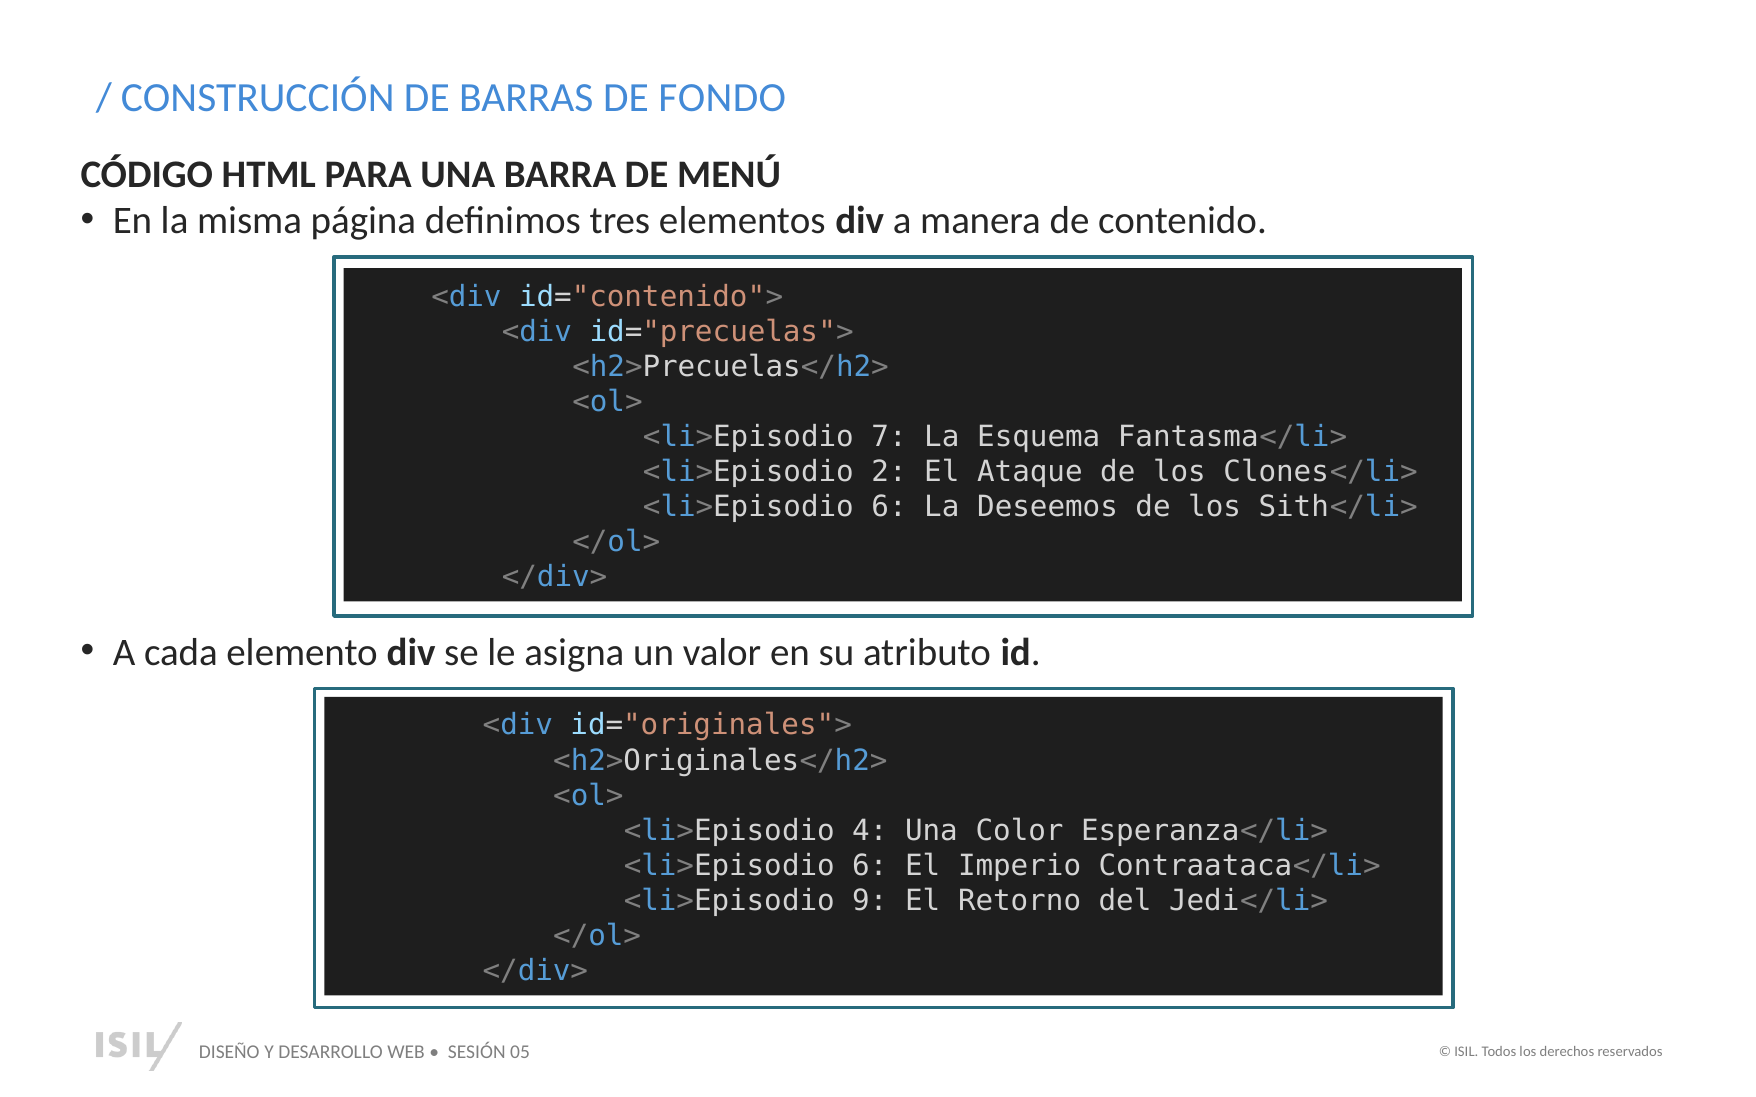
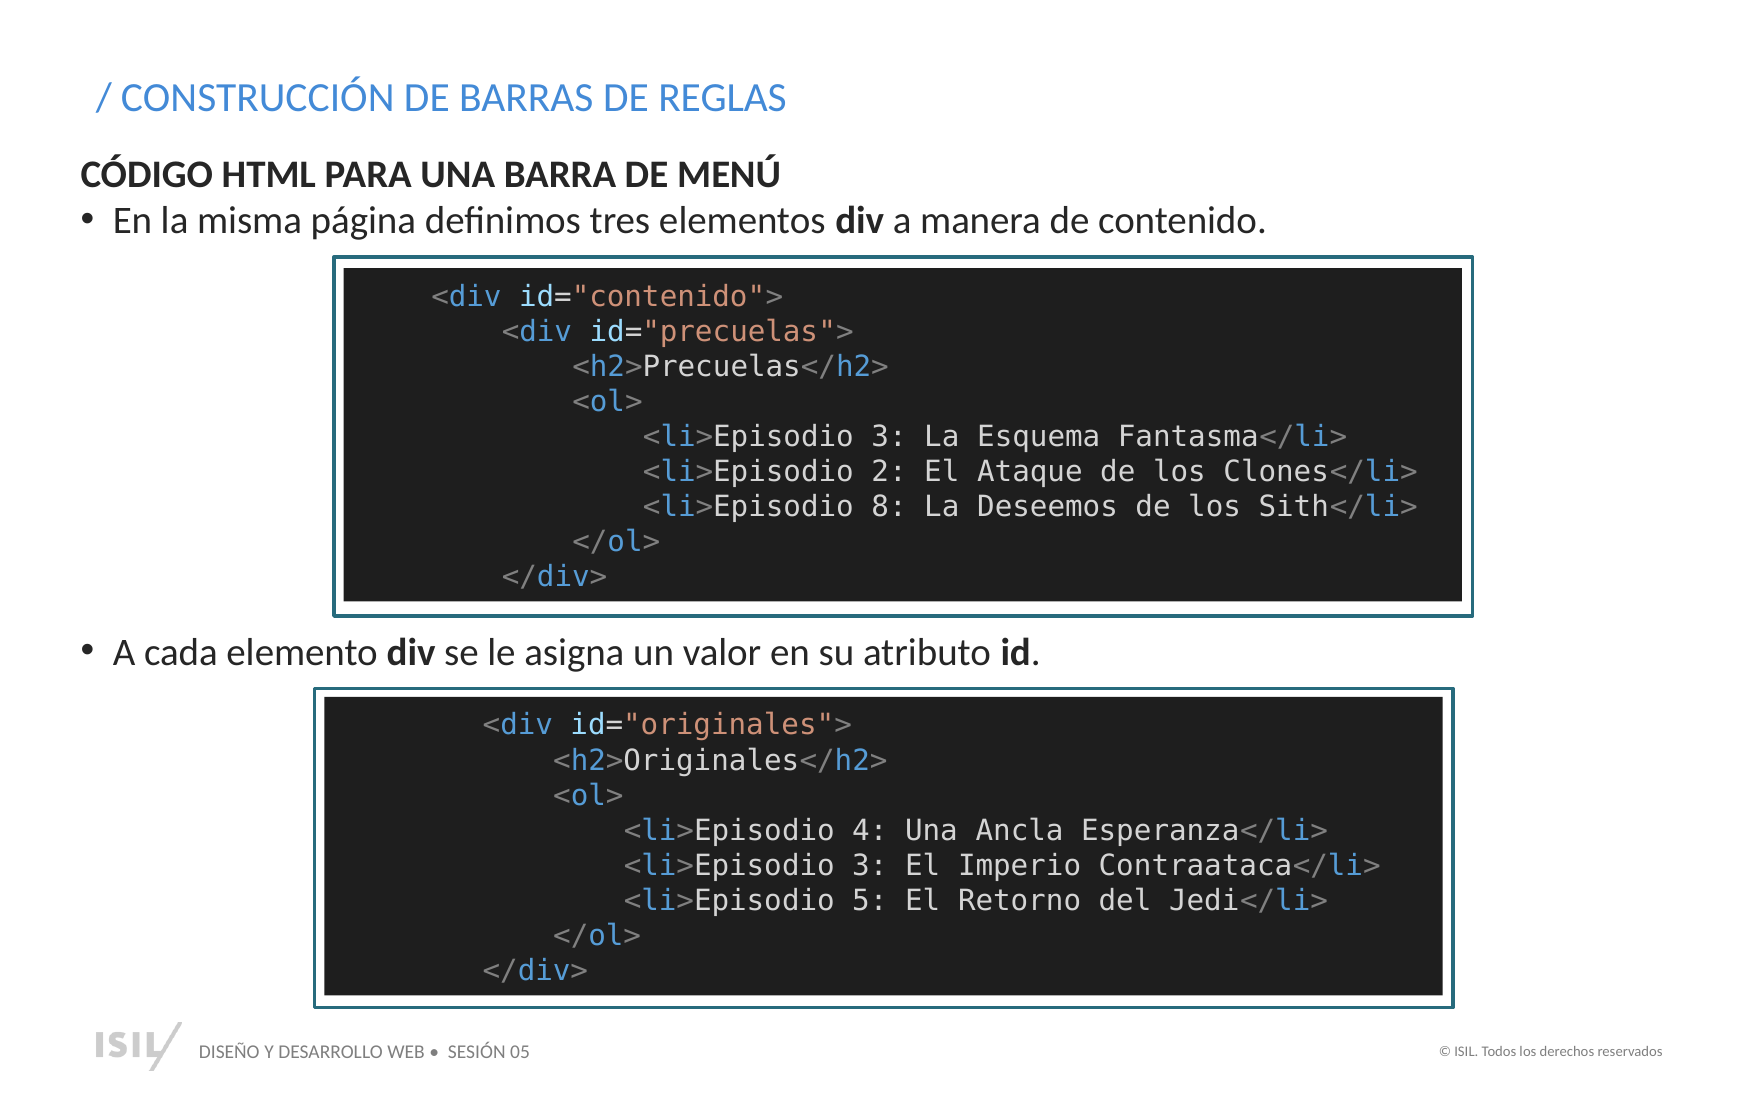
FONDO: FONDO -> REGLAS (723, 98)
7: 7 -> 3 (889, 437)
6: 6 -> 8 (889, 507)
Color: Color -> Ancla (1020, 831)
6: 6 -> 3 (870, 866)
9: 9 -> 5 (870, 901)
